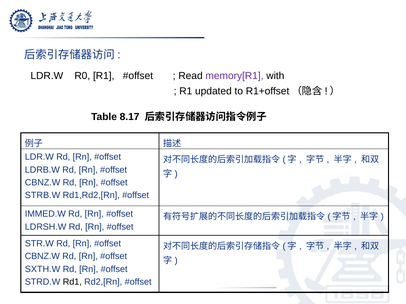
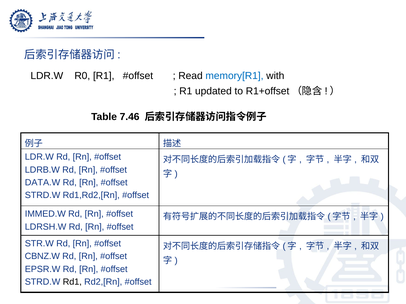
memory[R1 colour: purple -> blue (234, 76)
8.17: 8.17 -> 7.46 (130, 117)
CBNZ.W: CBNZ.W -> DATA.W (43, 183)
STRB.W: STRB.W -> STRD.W (43, 196)
SXTH.W: SXTH.W -> EPSR.W (43, 270)
